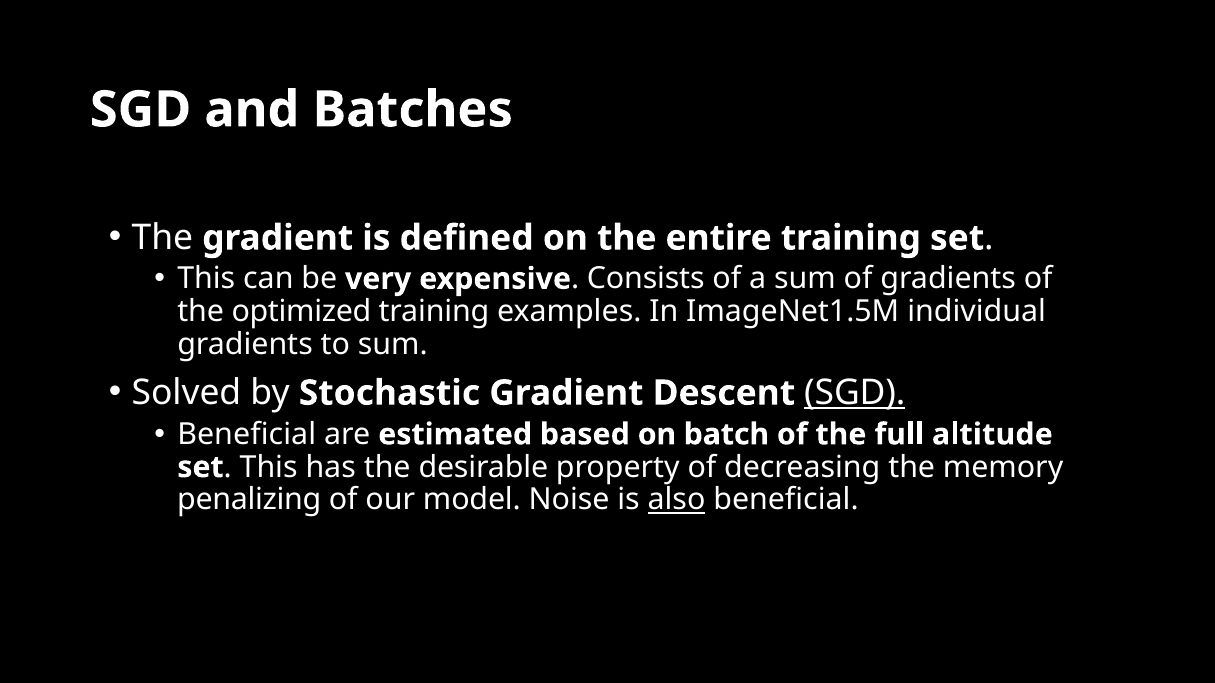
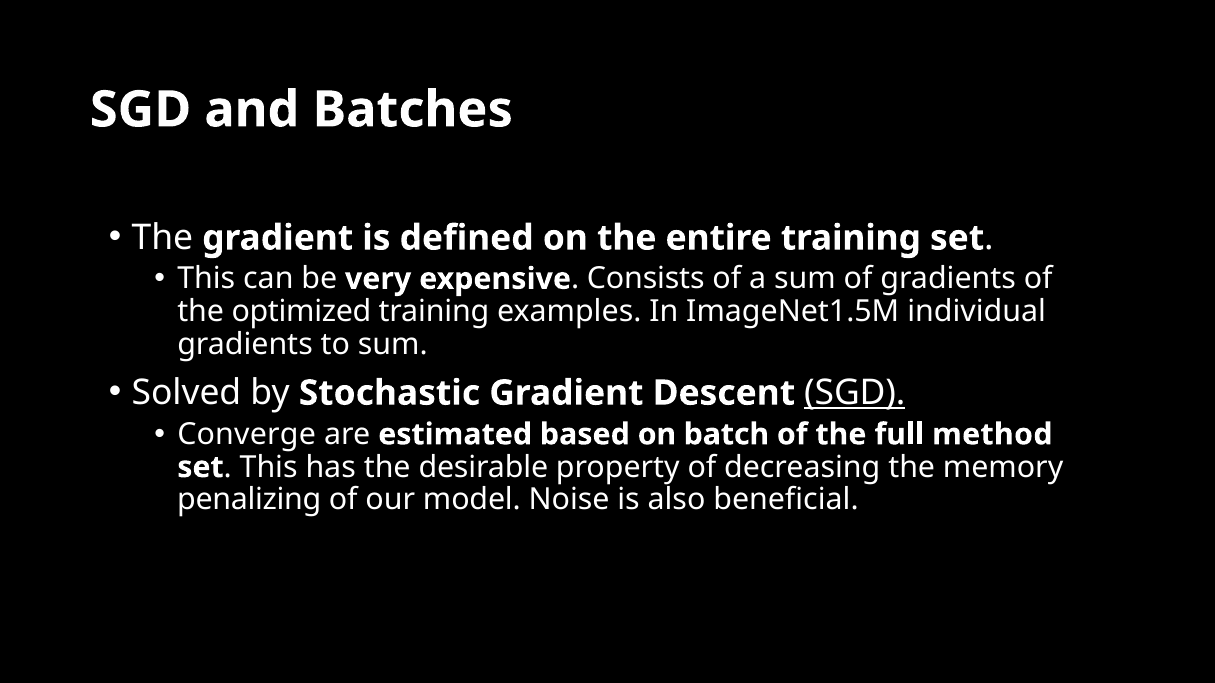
Beneficial: Beneficial -> Converge (247, 435)
altitude: altitude -> method (992, 435)
also underline: present -> none (677, 500)
